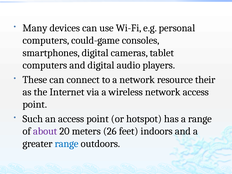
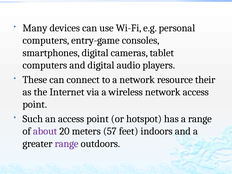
could-game: could-game -> entry-game (95, 40)
26: 26 -> 57 (110, 131)
range colour: blue -> purple (67, 144)
